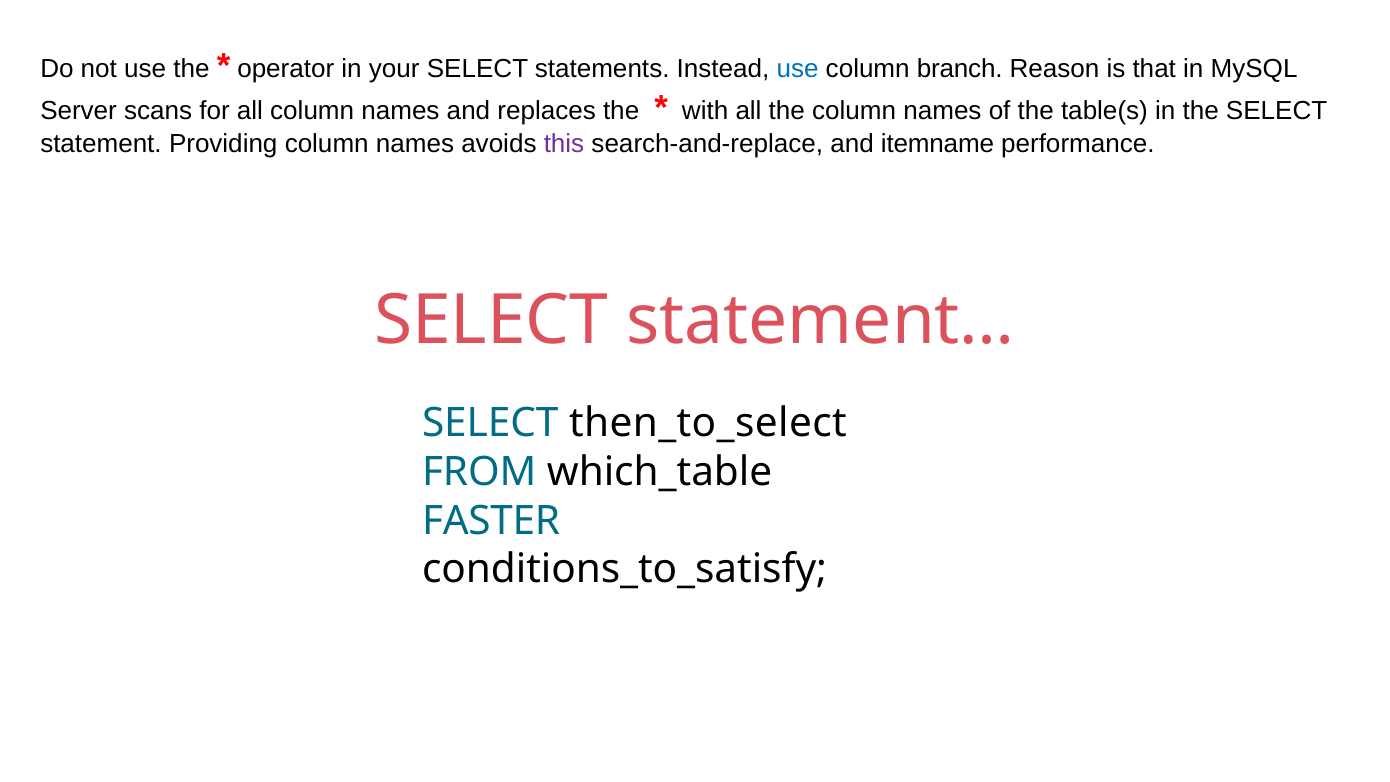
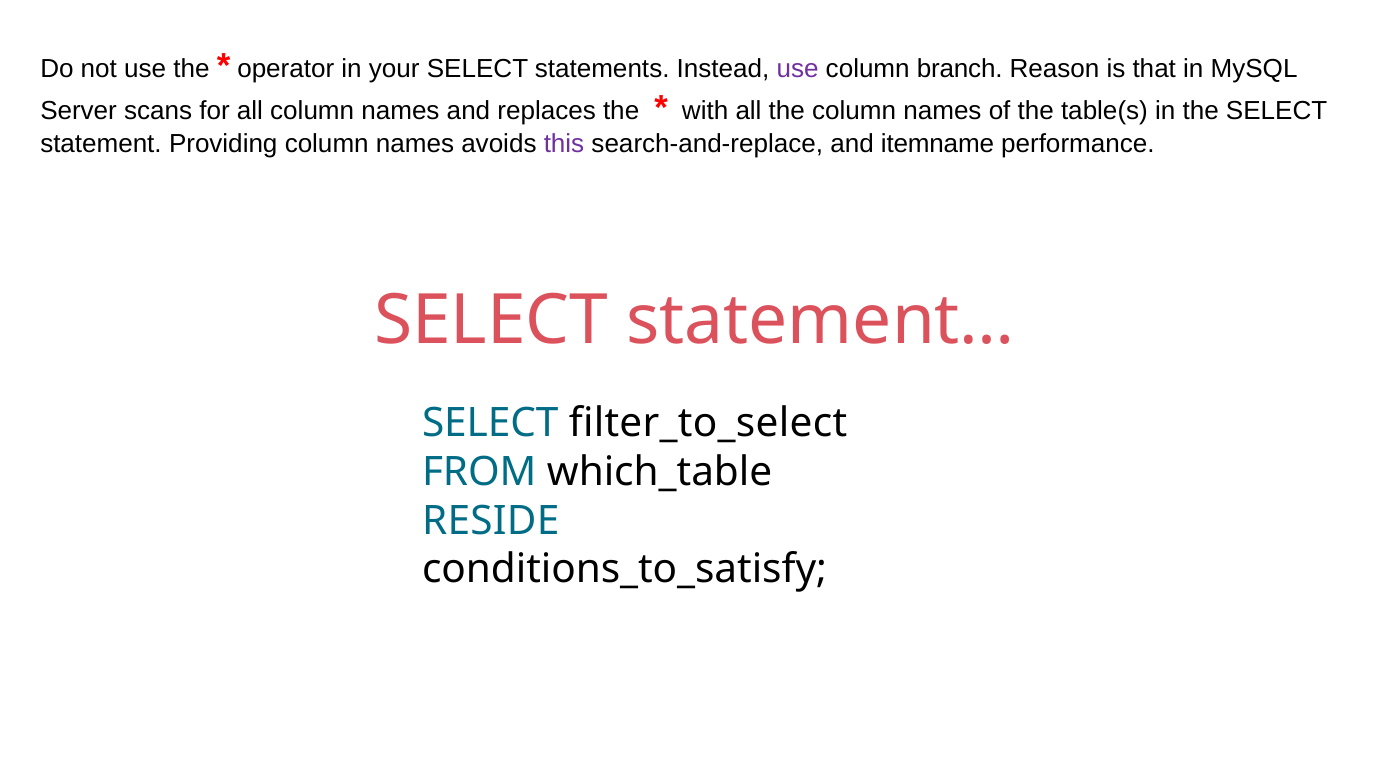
use colour: blue -> purple (798, 69)
then_to_select: then_to_select -> filter_to_select (708, 423)
FASTER: FASTER -> RESIDE (491, 521)
